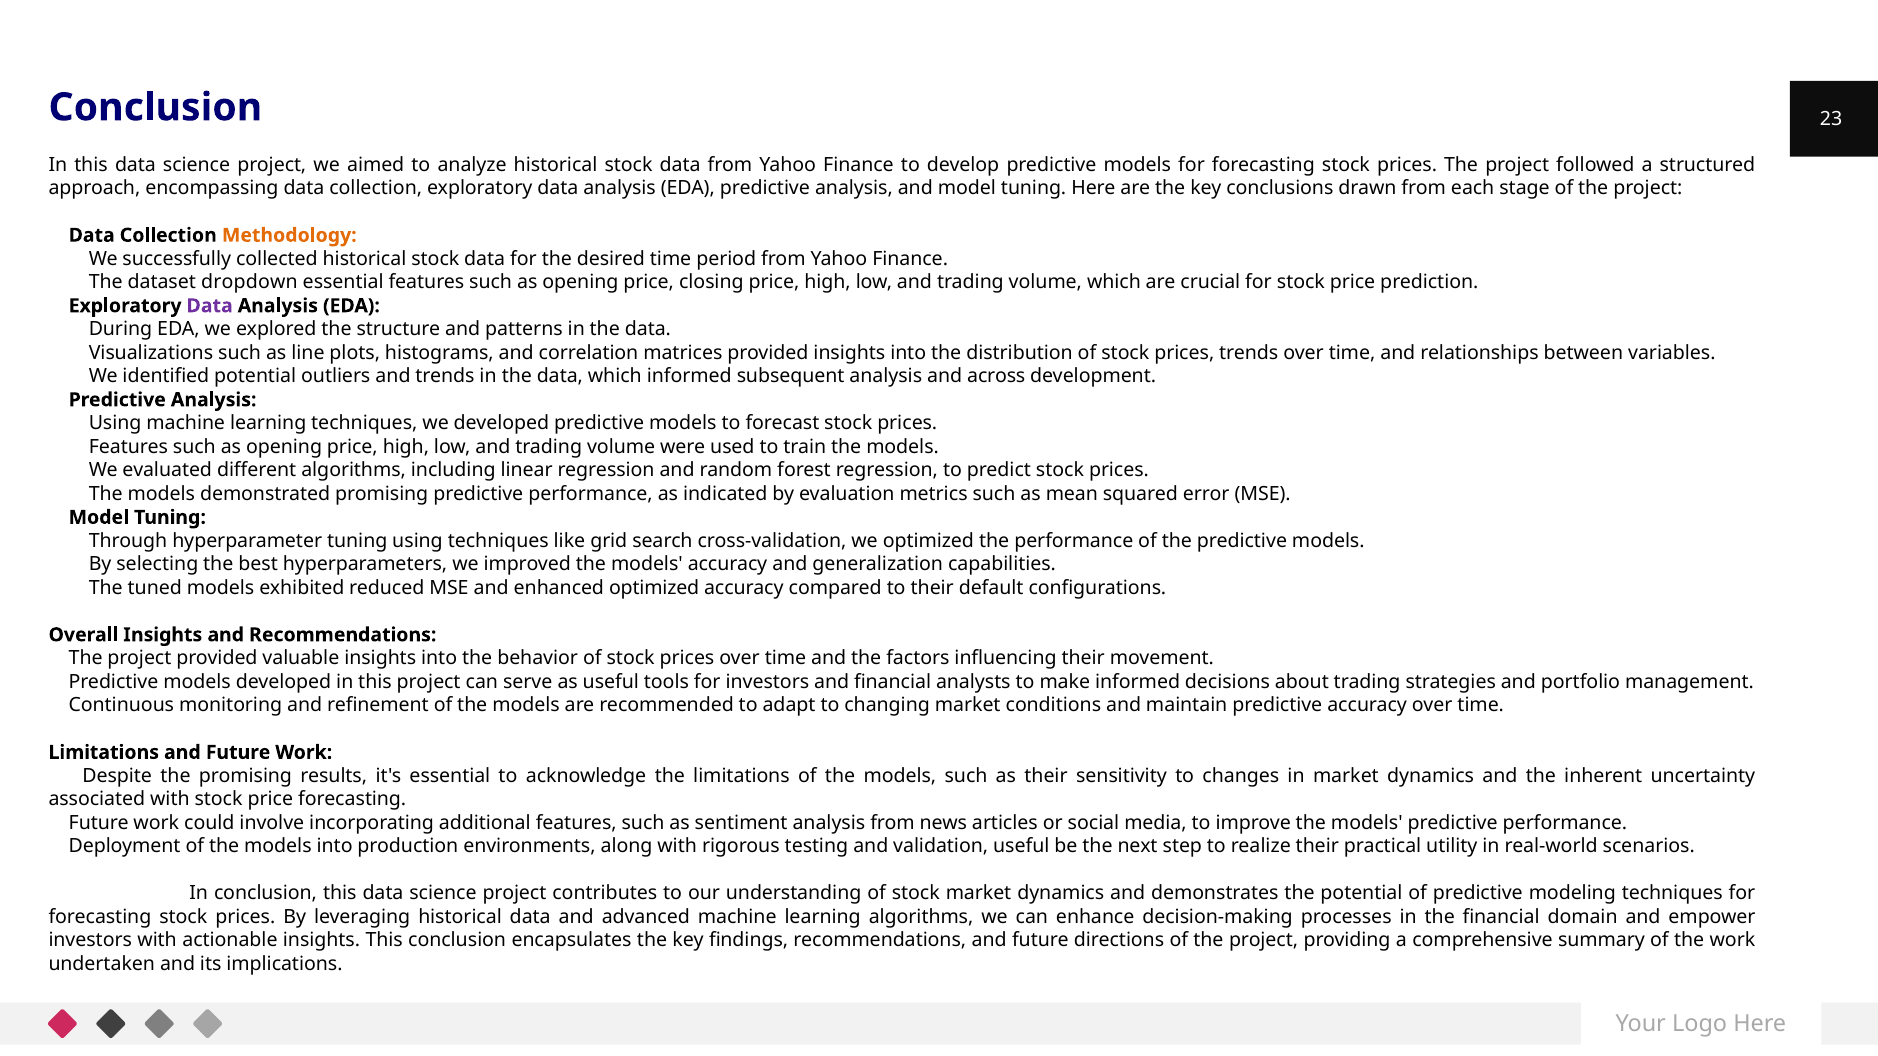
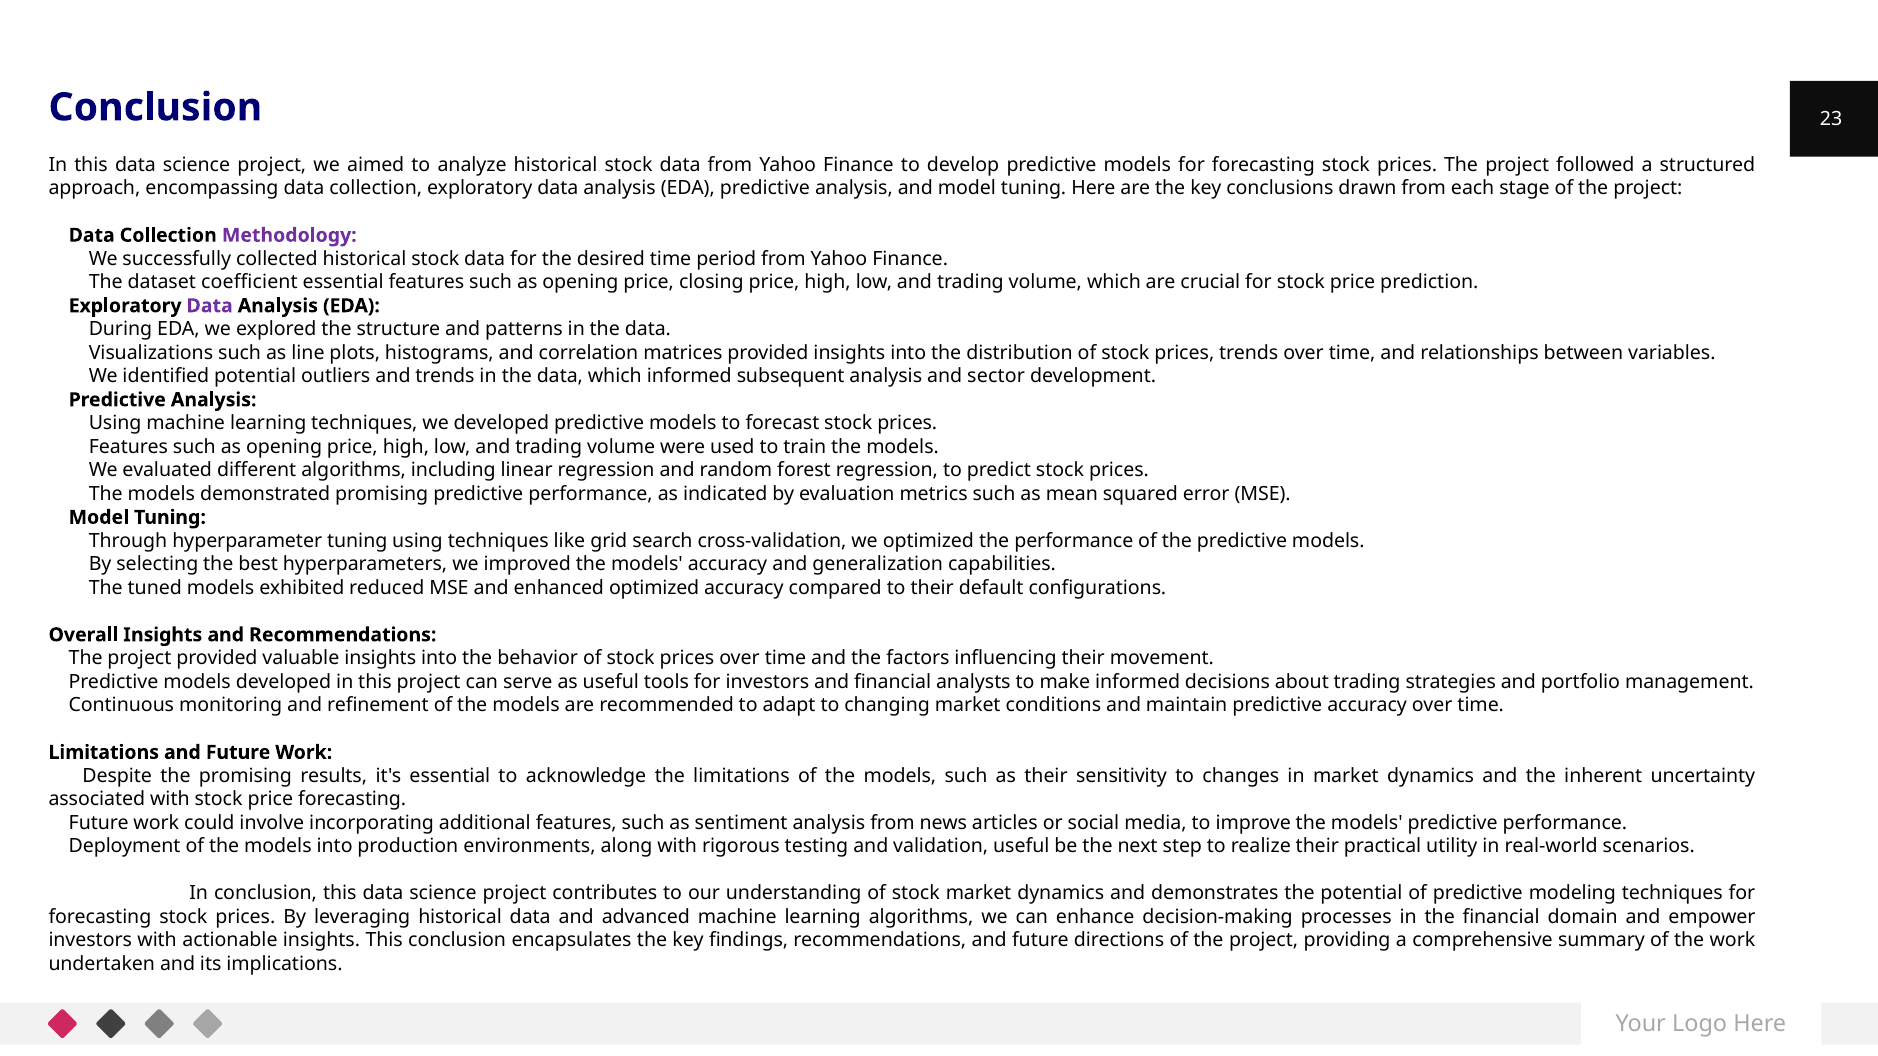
Methodology colour: orange -> purple (289, 235)
dropdown: dropdown -> coefficient (249, 282)
across: across -> sector (996, 376)
